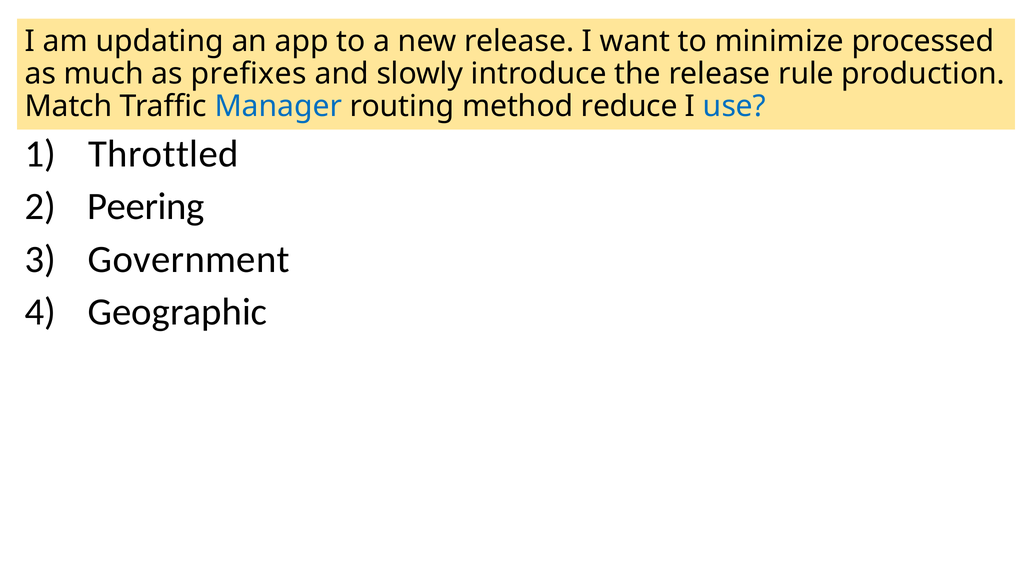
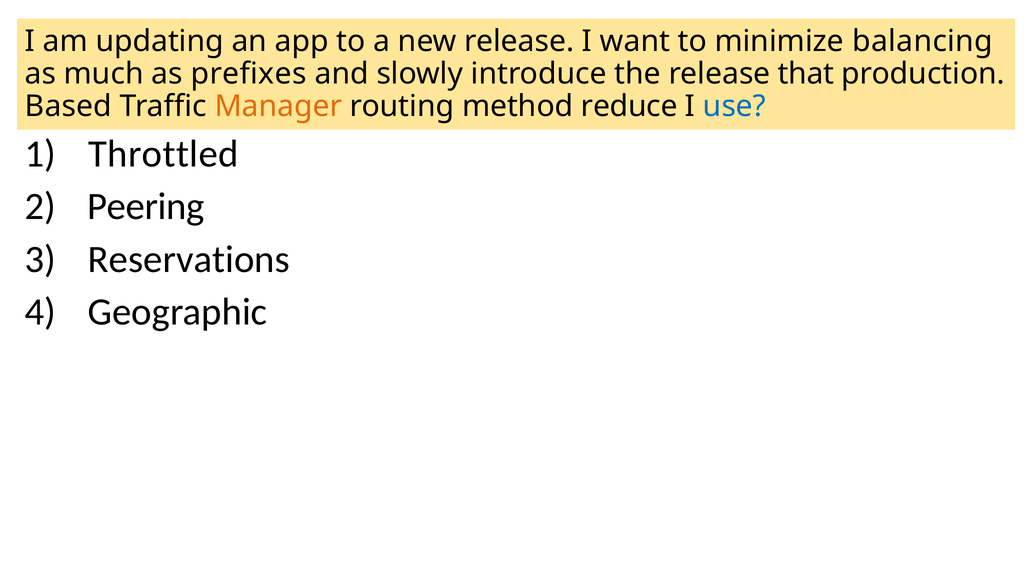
processed: processed -> balancing (923, 41)
rule: rule -> that (806, 74)
Match: Match -> Based (68, 106)
Manager colour: blue -> orange (278, 106)
Government: Government -> Reservations (189, 259)
